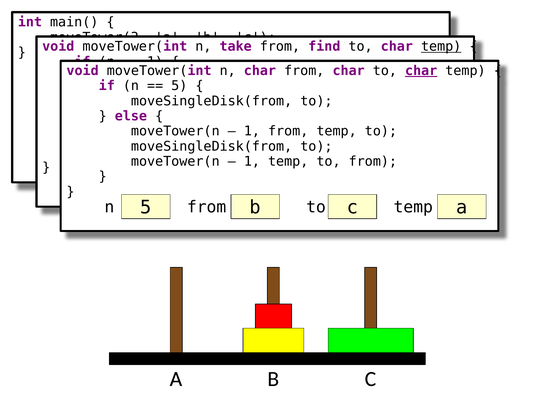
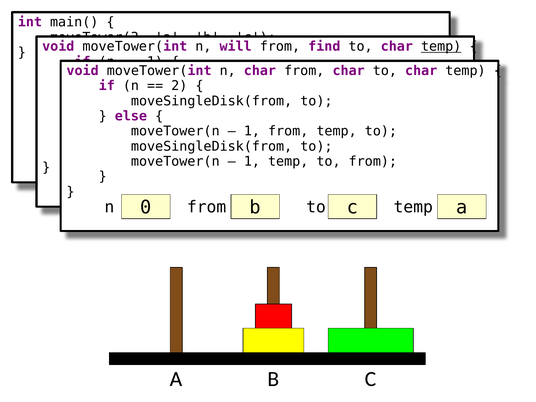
take: take -> will (236, 46)
char underline: present -> none (421, 71)
5: 5 -> 2 (179, 86)
n 5: 5 -> 0 (146, 207)
